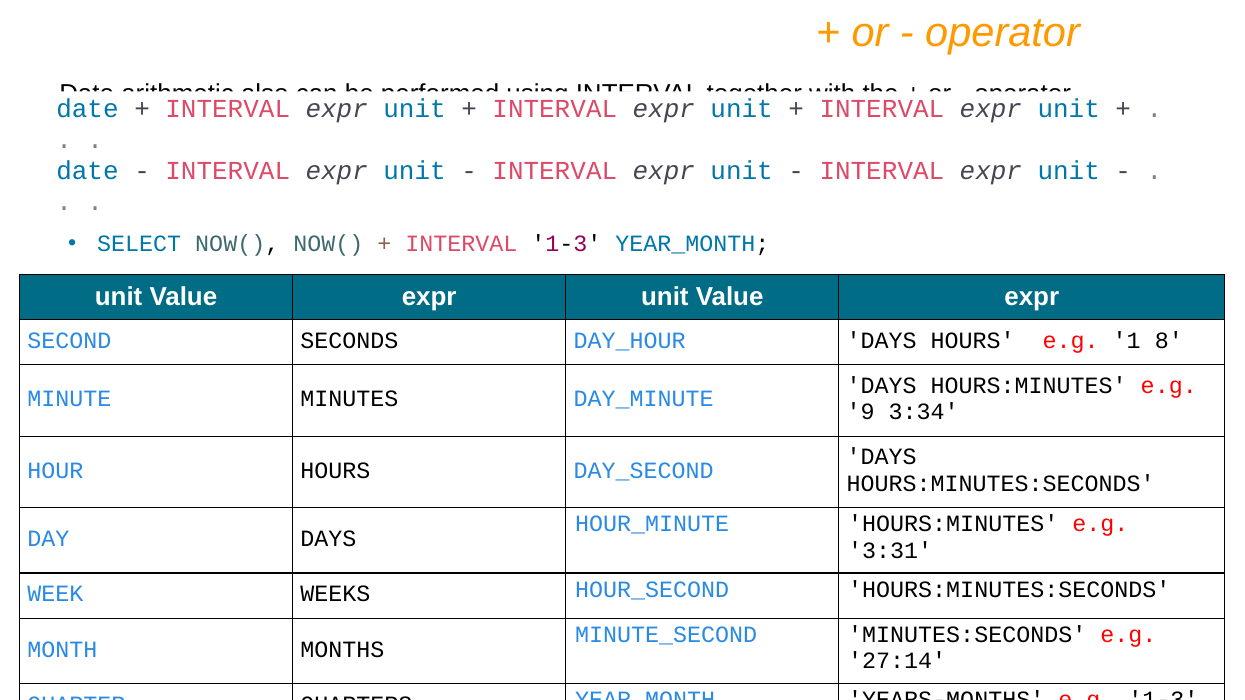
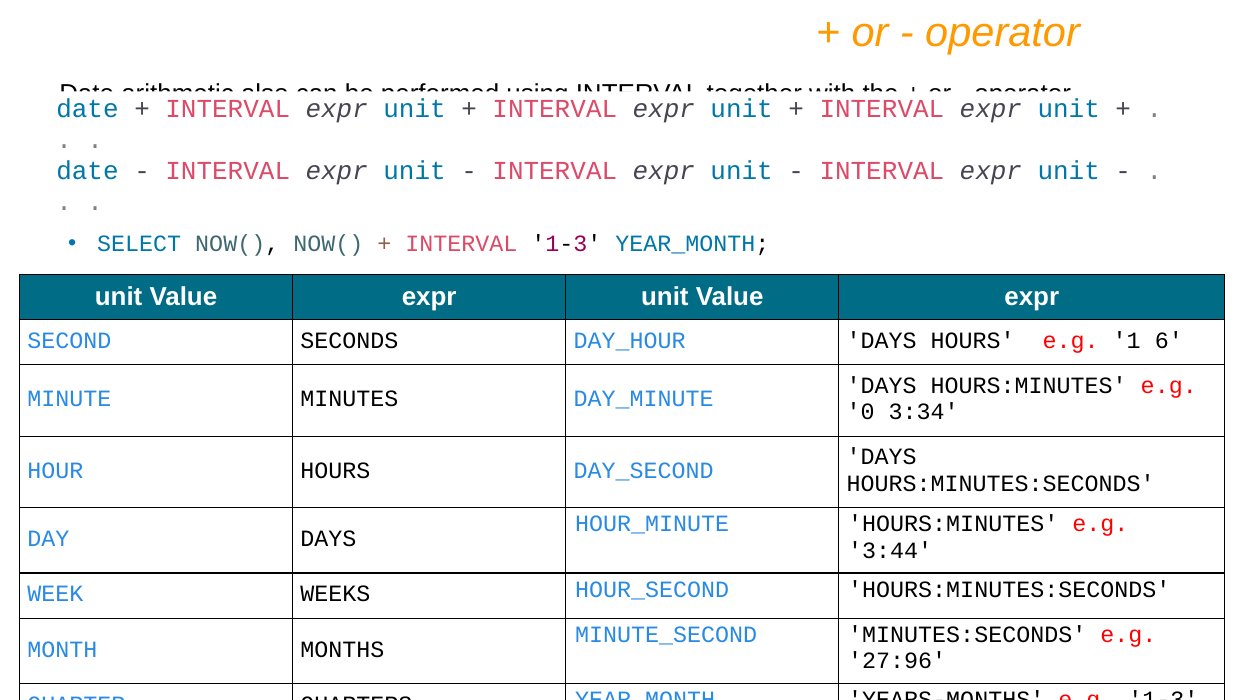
8: 8 -> 6 (1169, 341)
9: 9 -> 0 (861, 412)
3:31: 3:31 -> 3:44 (890, 551)
27:14: 27:14 -> 27:96 (897, 661)
